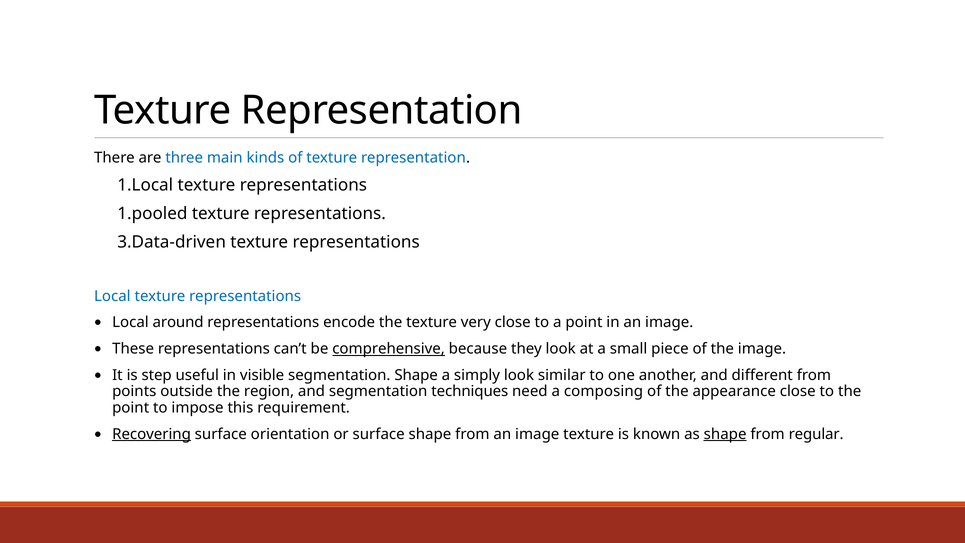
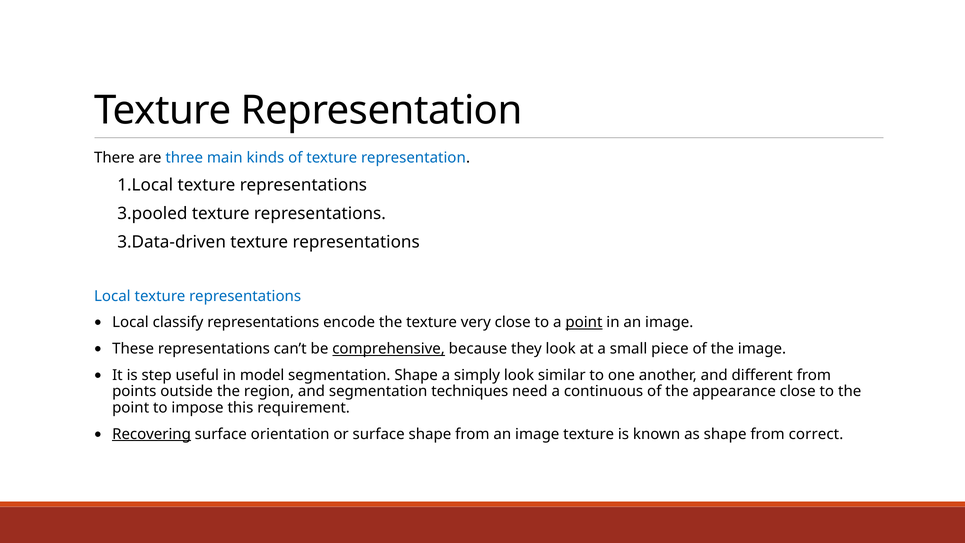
1.pooled: 1.pooled -> 3.pooled (152, 214)
around: around -> classify (178, 322)
point underline: none -> present (584, 322)
visible: visible -> model (262, 375)
composing: composing -> continuous (604, 391)
shape underline: present -> none (725, 434)
regular: regular -> correct (816, 434)
